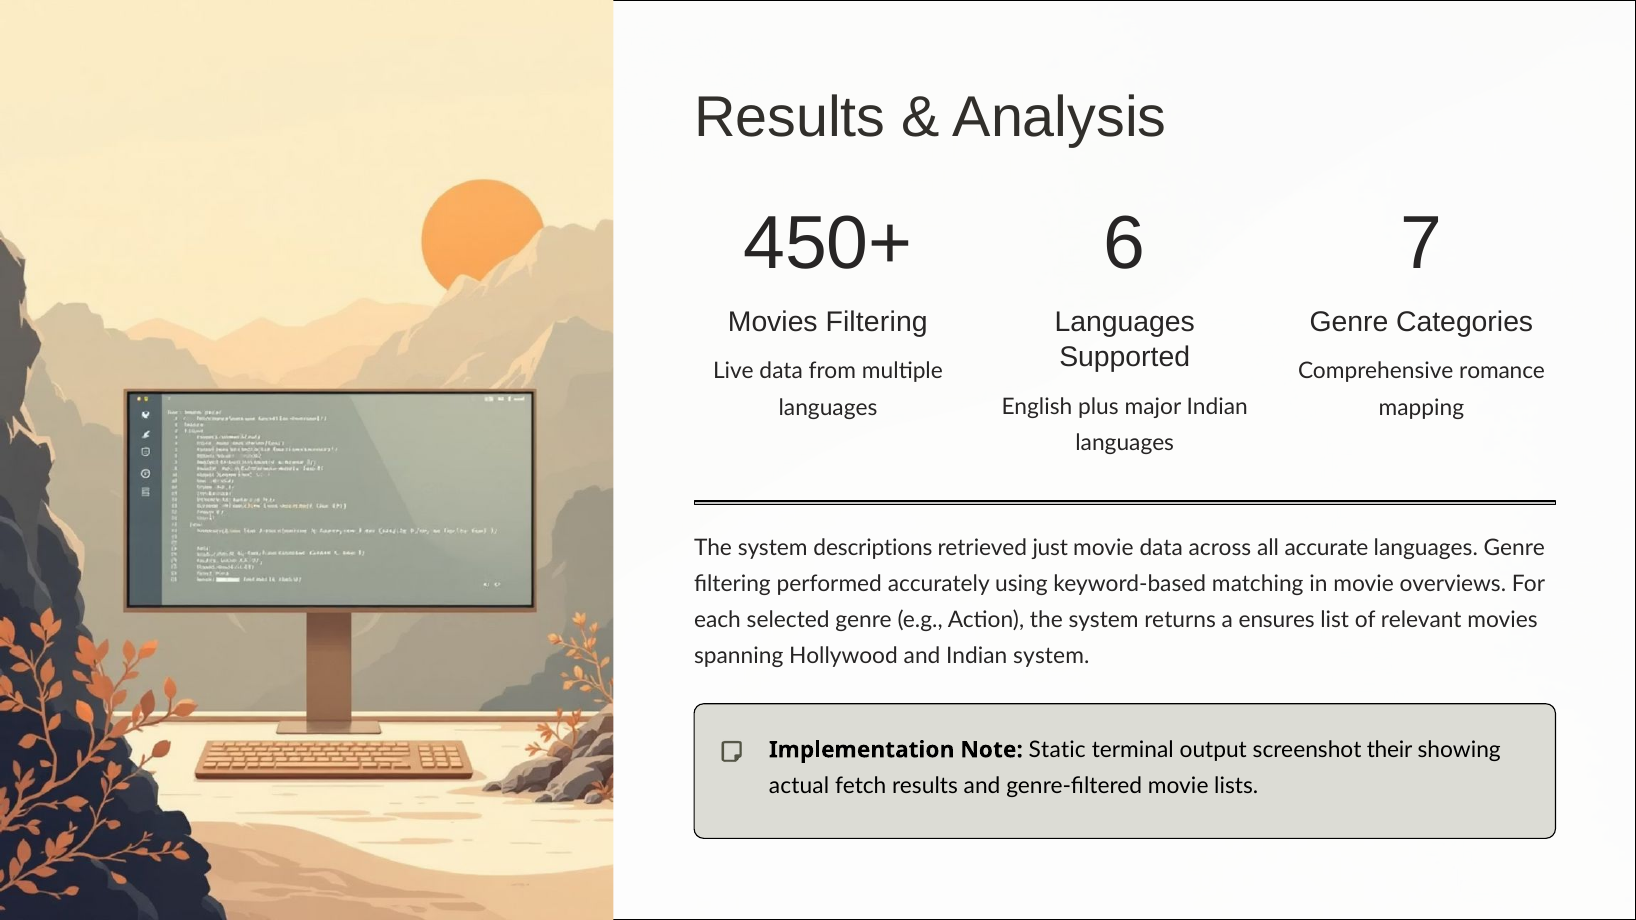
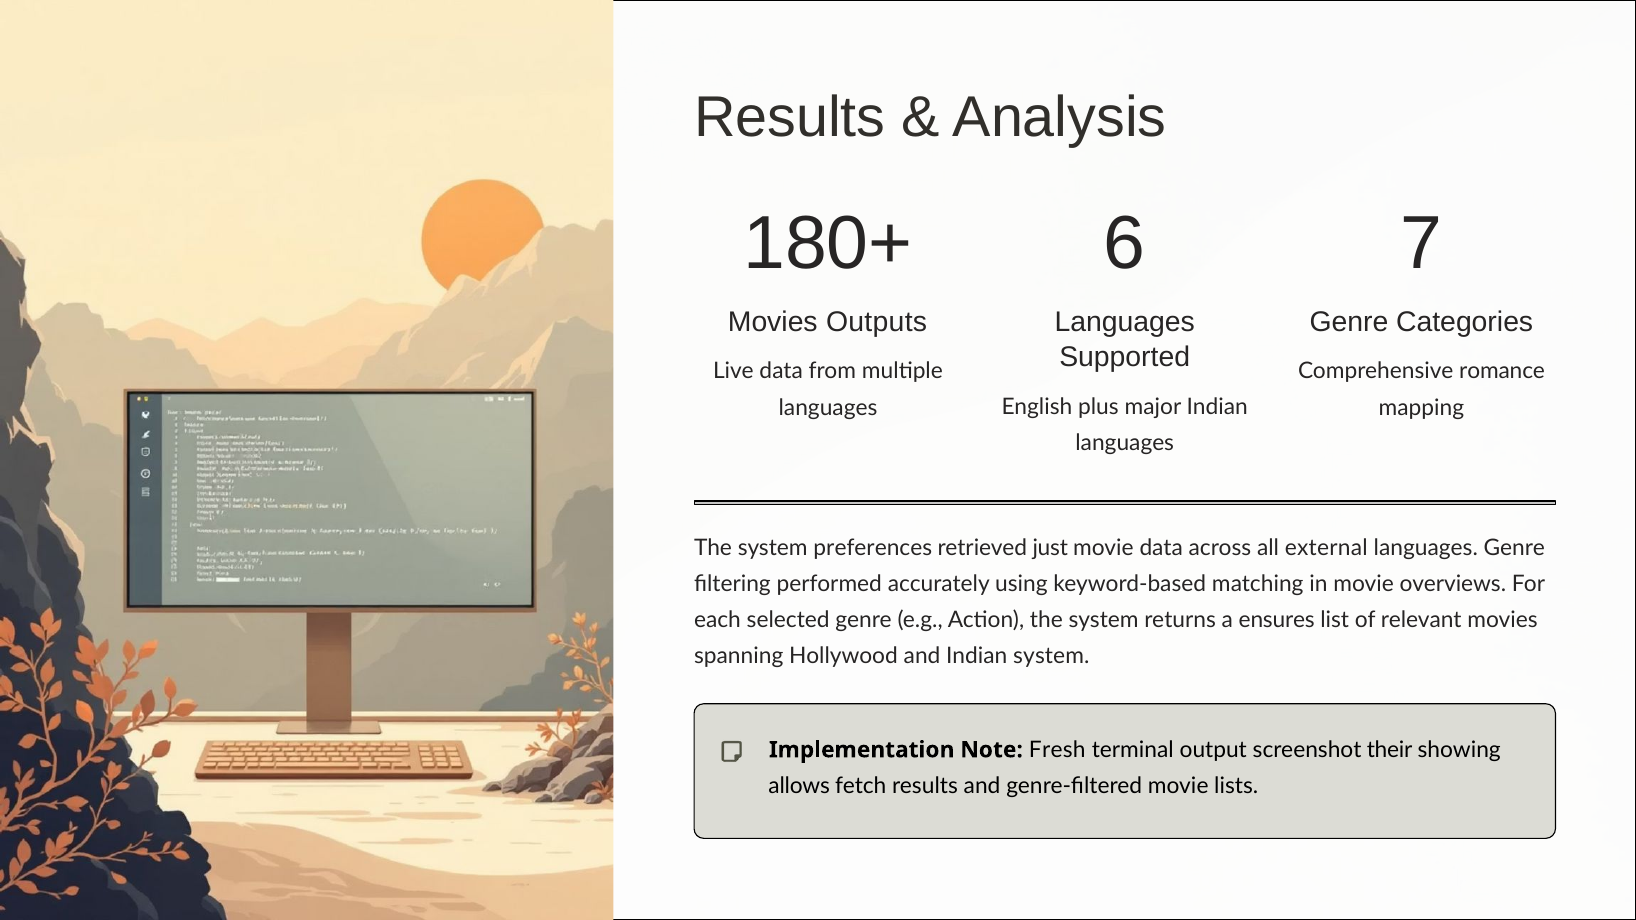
450+: 450+ -> 180+ (828, 244)
Movies Filtering: Filtering -> Outputs (877, 322)
descriptions: descriptions -> preferences (873, 548)
accurate: accurate -> external (1326, 548)
Static: Static -> Fresh (1057, 750)
actual: actual -> allows (799, 786)
